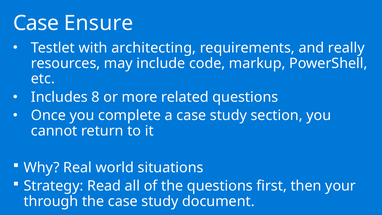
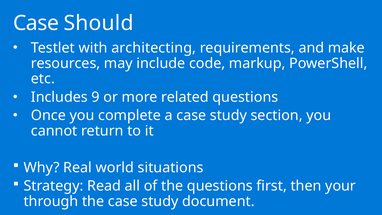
Ensure: Ensure -> Should (99, 23)
really: really -> make (346, 48)
8: 8 -> 9 (96, 97)
